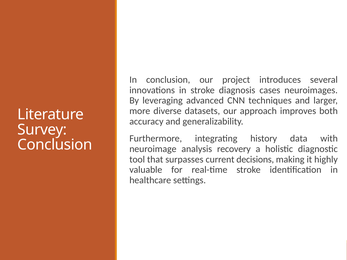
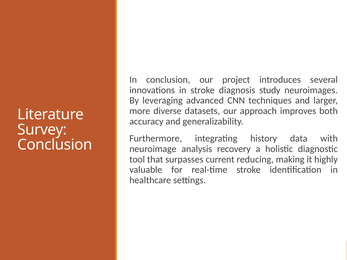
cases: cases -> study (270, 90)
decisions: decisions -> reducing (255, 159)
